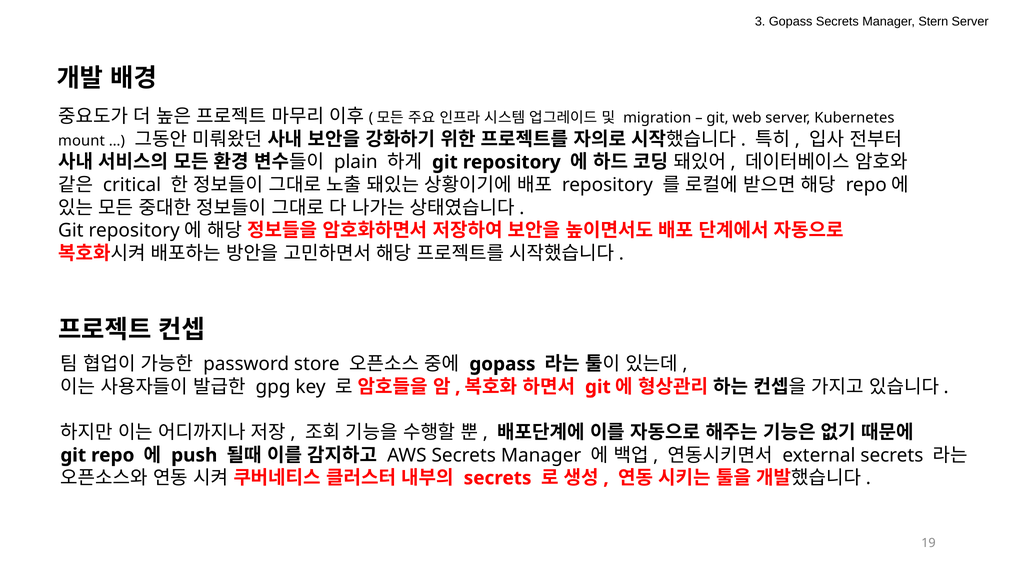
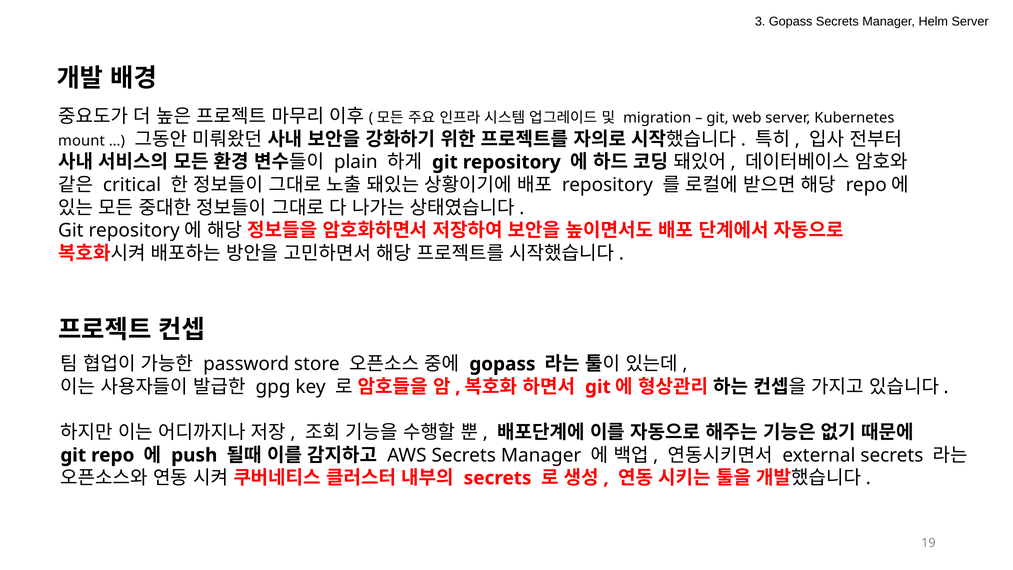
Stern: Stern -> Helm (933, 22)
